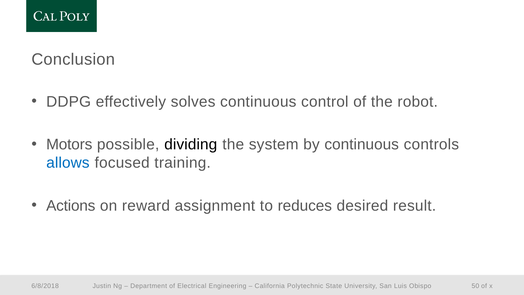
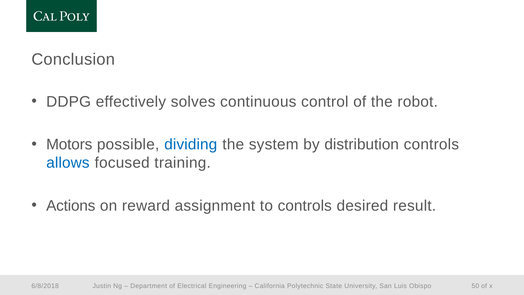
dividing colour: black -> blue (191, 144)
by continuous: continuous -> distribution (362, 144)
to reduces: reduces -> controls (305, 206)
